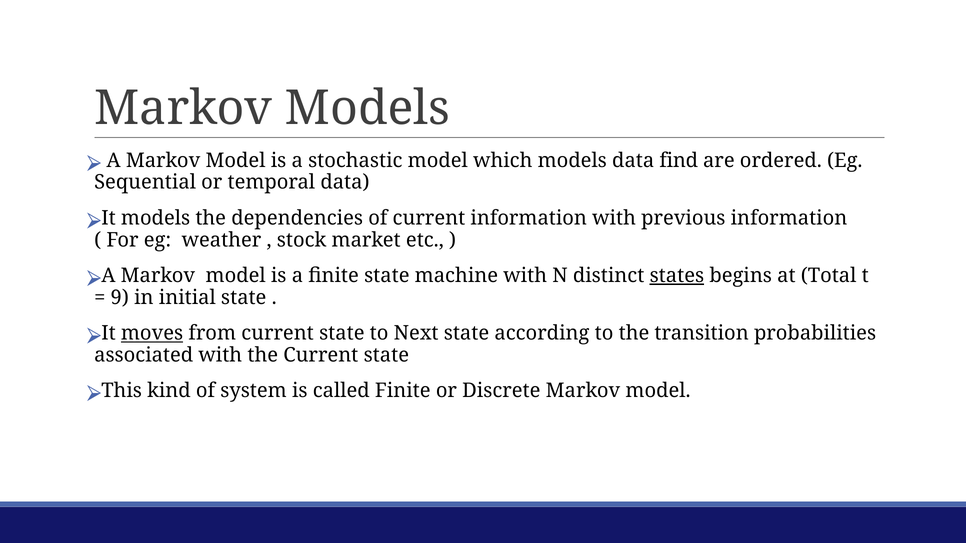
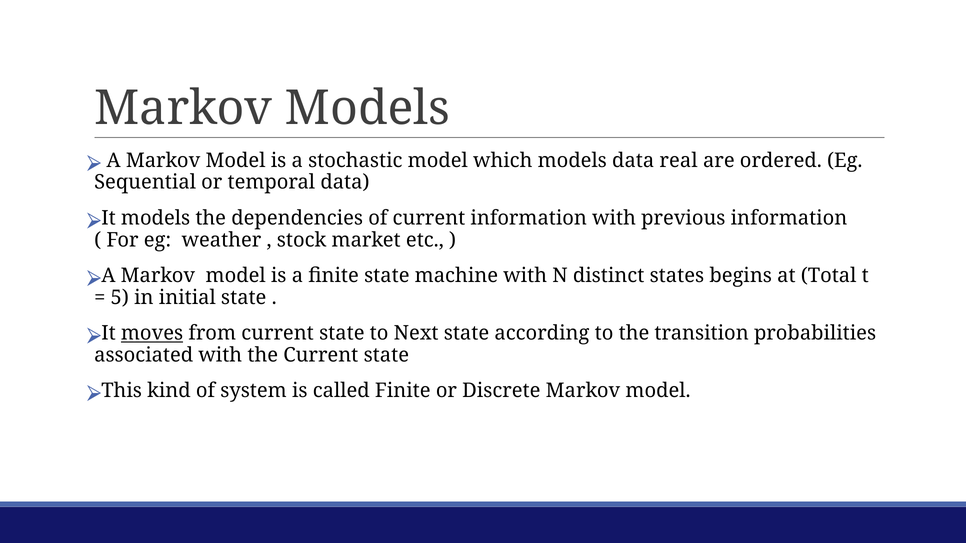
find: find -> real (679, 161)
states underline: present -> none (677, 276)
9: 9 -> 5 (120, 298)
